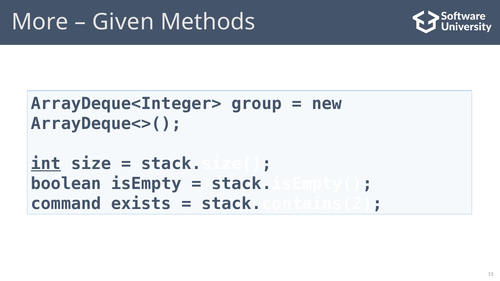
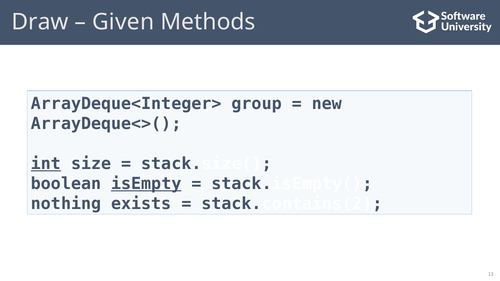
More: More -> Draw (40, 22)
isEmpty underline: none -> present (146, 184)
command: command -> nothing (66, 204)
